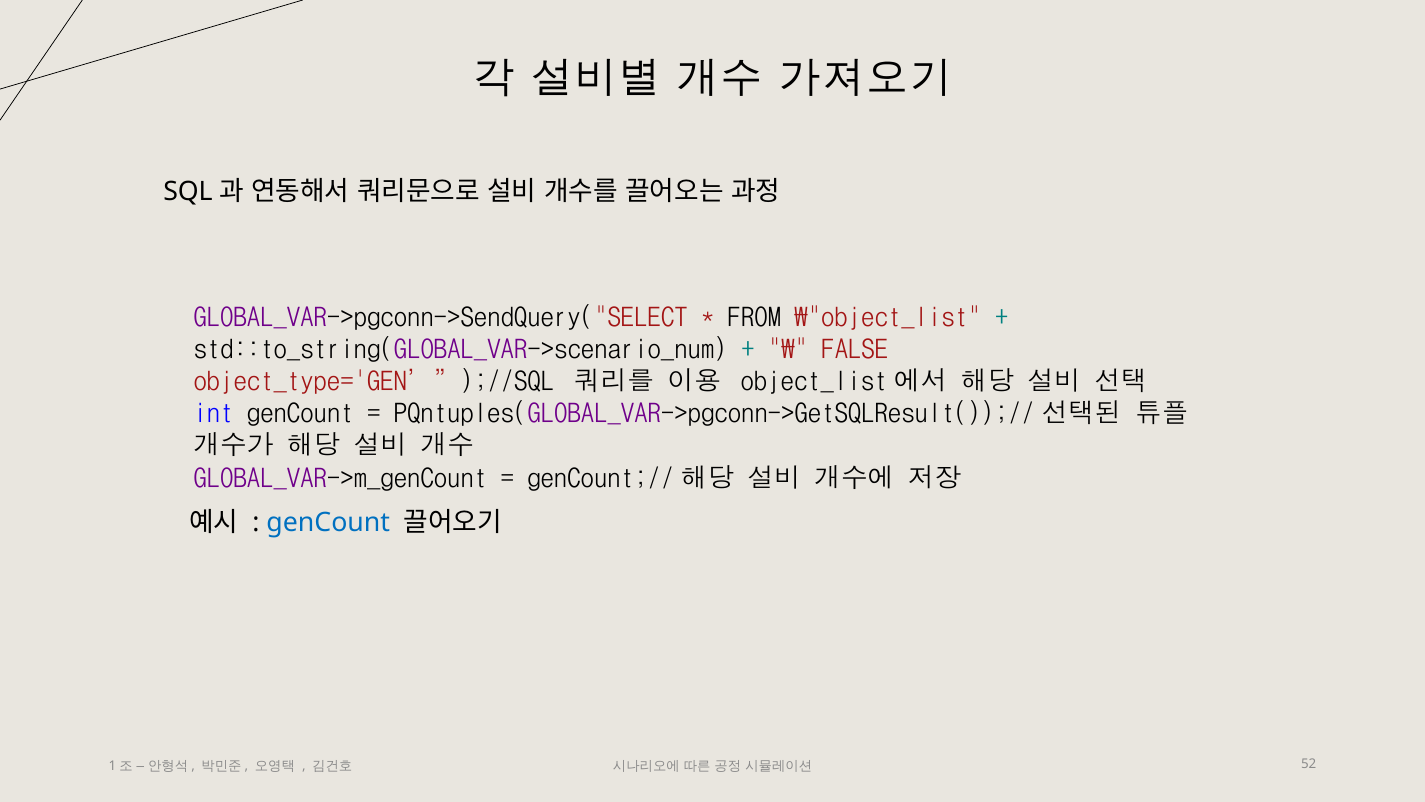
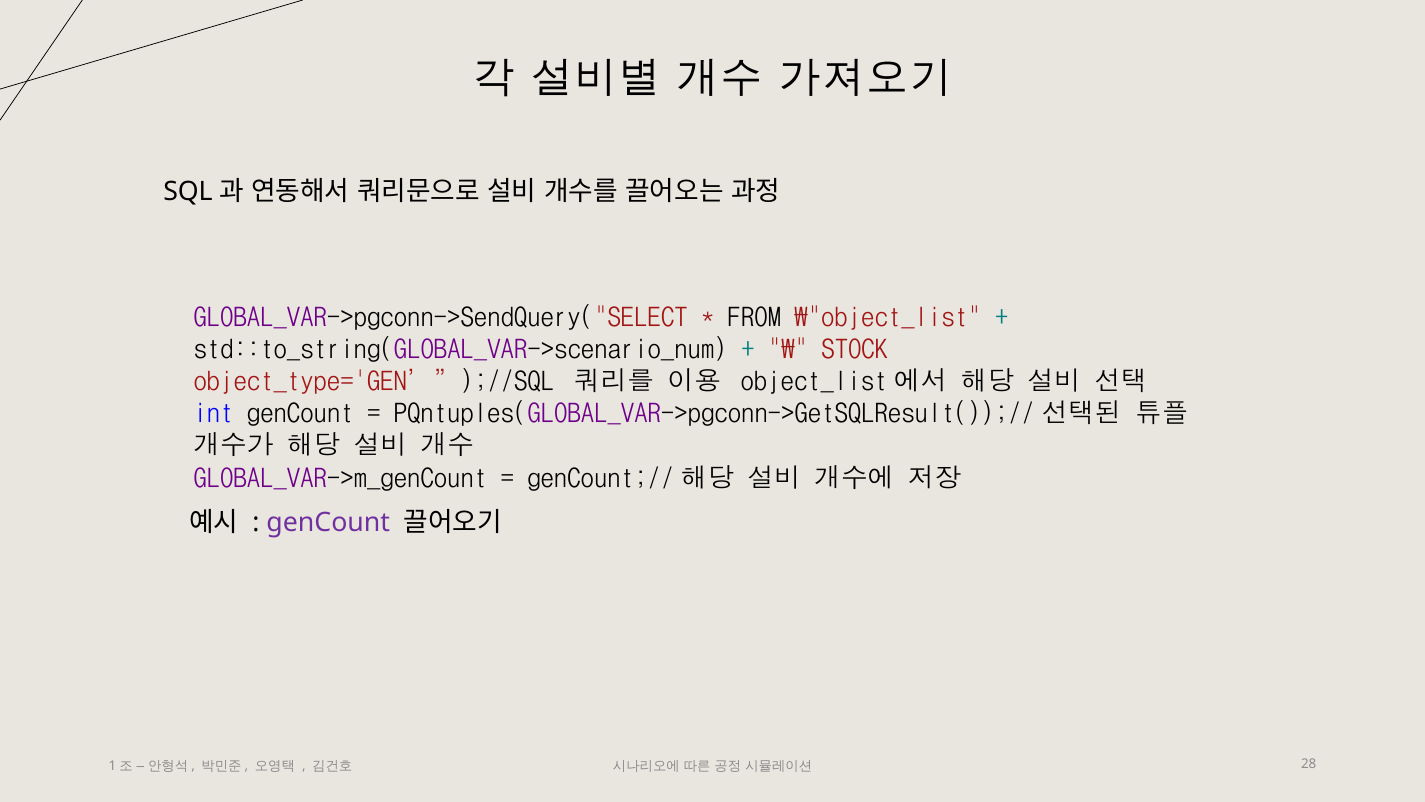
FALSE: FALSE -> STOCK (855, 350)
genCount colour: blue -> purple (328, 523)
52: 52 -> 28 (1309, 764)
